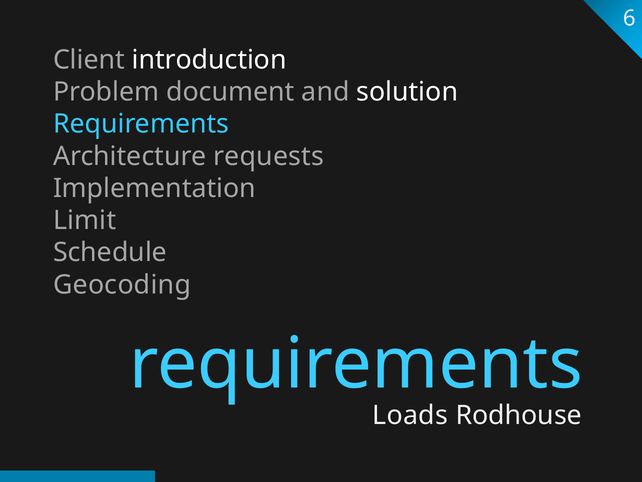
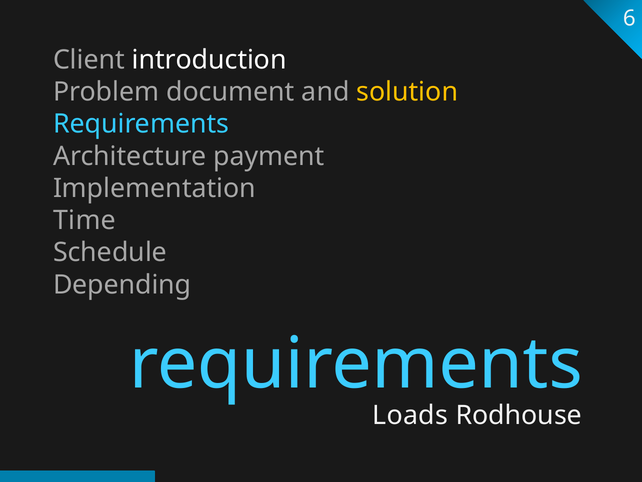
solution colour: white -> yellow (407, 92)
requests: requests -> payment (269, 156)
Limit: Limit -> Time (85, 220)
Geocoding: Geocoding -> Depending (122, 284)
